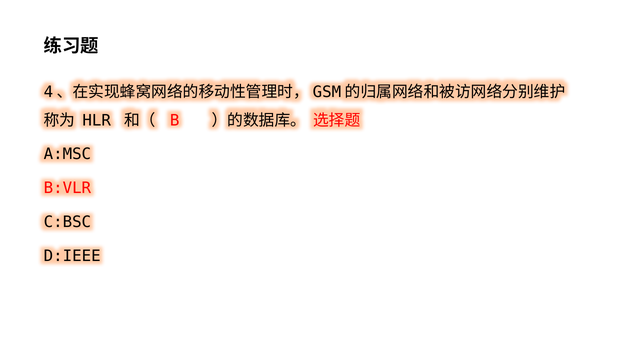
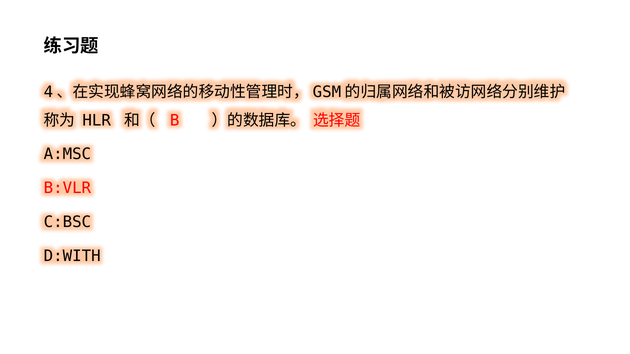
D:IEEE: D:IEEE -> D:WITH (72, 256)
